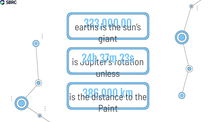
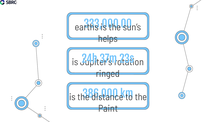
giant: giant -> helps (108, 39)
unless: unless -> ringed (108, 73)
